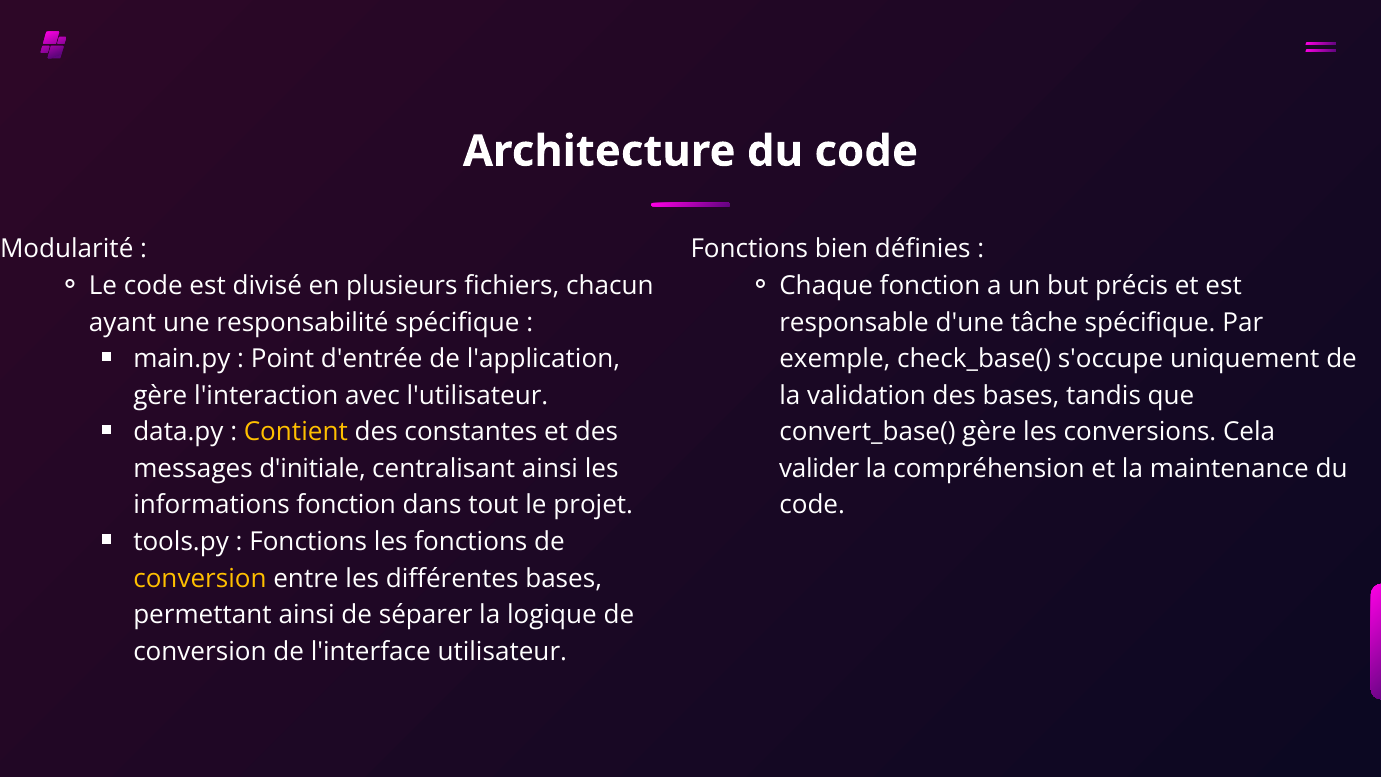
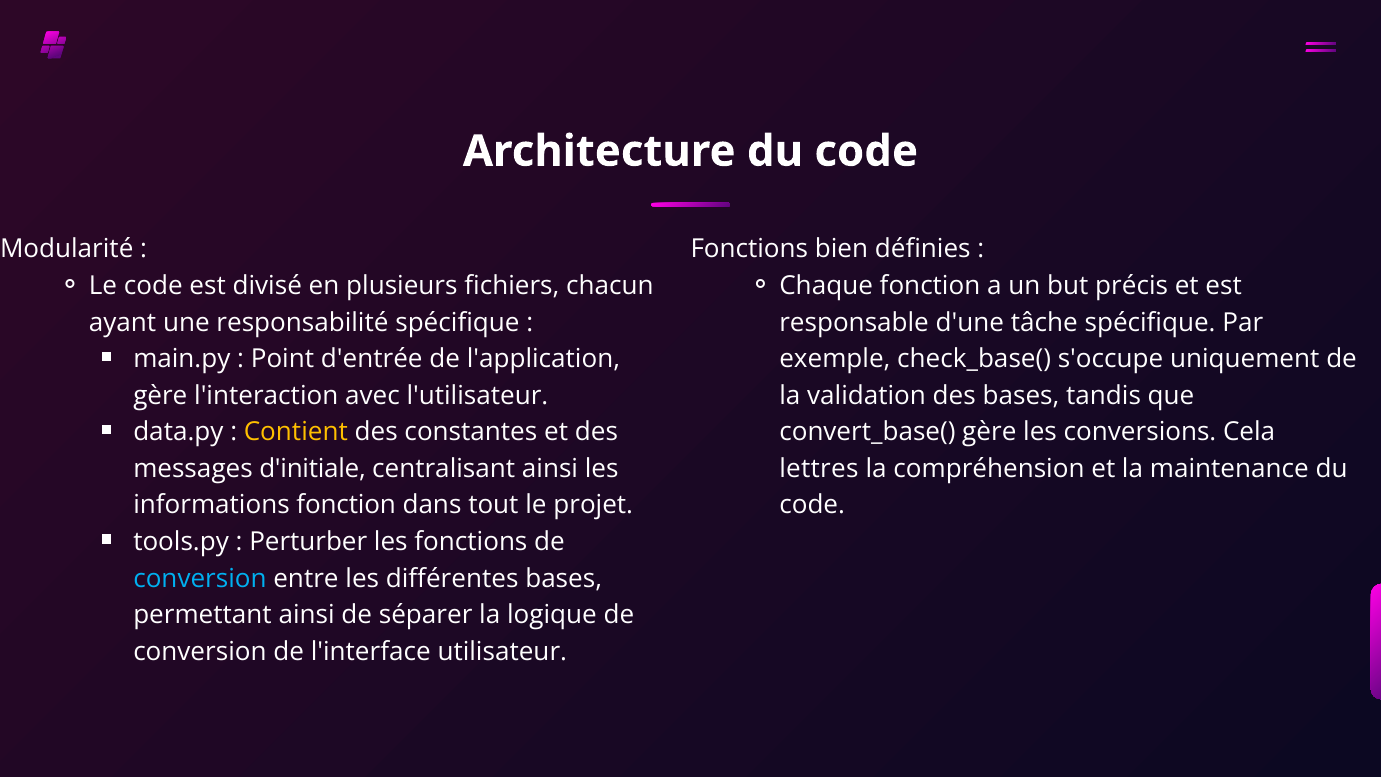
valider: valider -> lettres (819, 469)
Fonctions: Fonctions -> Perturber (308, 542)
conversion colour: yellow -> light blue (200, 578)
